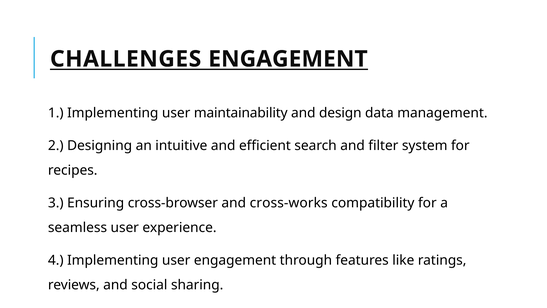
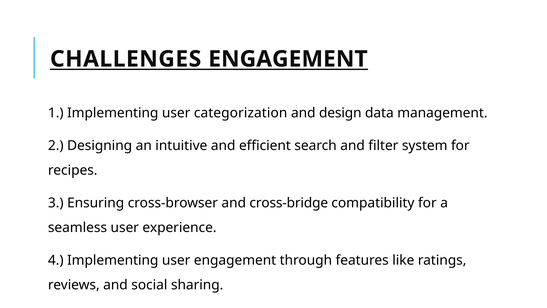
maintainability: maintainability -> categorization (241, 113)
cross-works: cross-works -> cross-bridge (289, 203)
